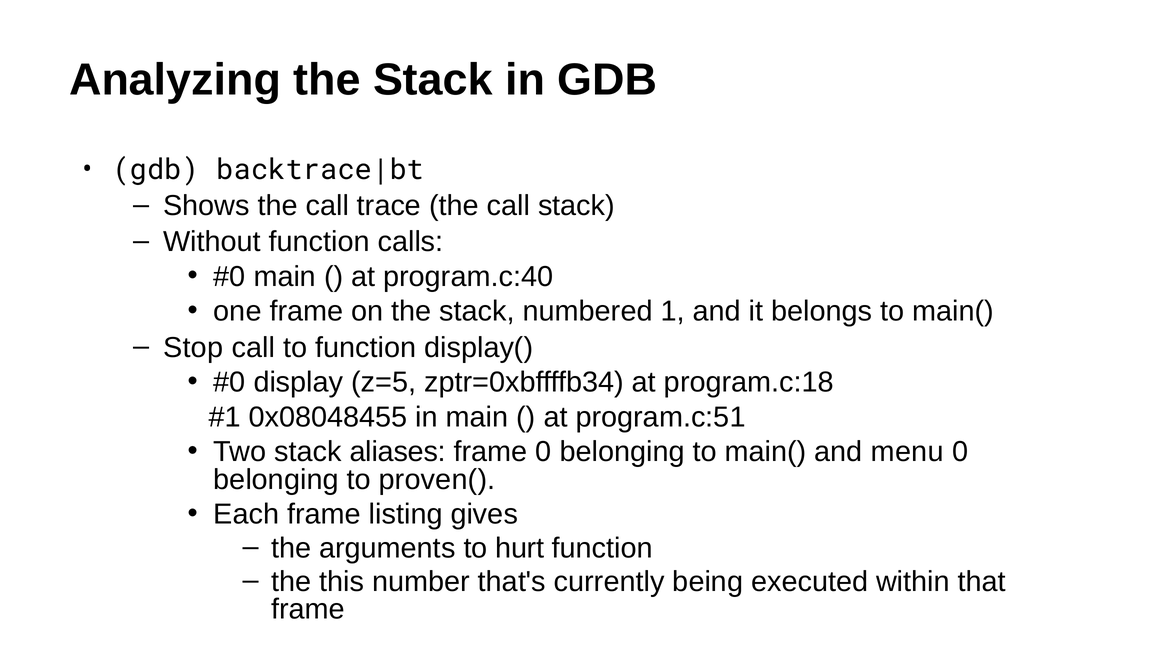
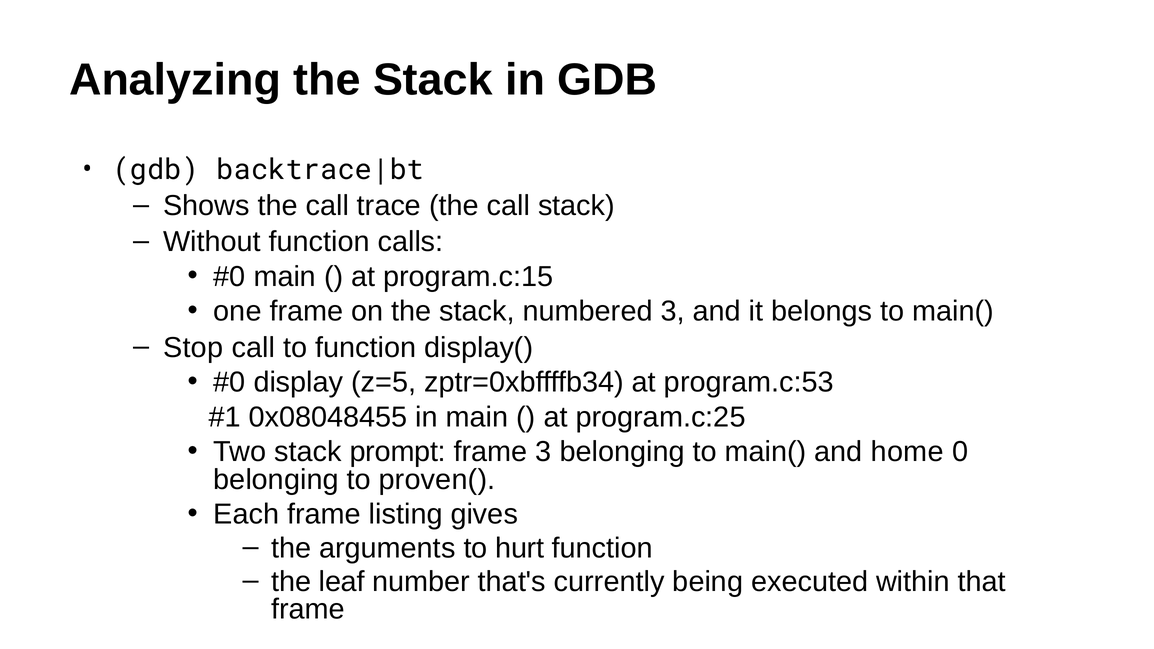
program.c:40: program.c:40 -> program.c:15 (468, 277)
numbered 1: 1 -> 3 (673, 312)
program.c:18: program.c:18 -> program.c:53 (749, 382)
program.c:51: program.c:51 -> program.c:25 (661, 417)
aliases: aliases -> prompt (398, 452)
frame 0: 0 -> 3 (543, 452)
menu: menu -> home (907, 452)
this: this -> leaf (342, 582)
